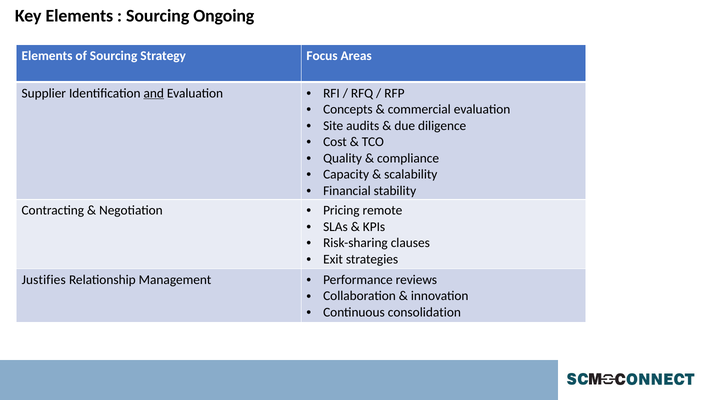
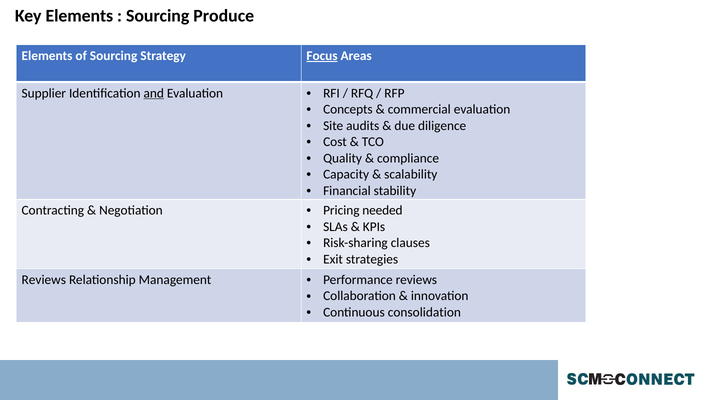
Ongoing: Ongoing -> Produce (224, 16)
Focus underline: none -> present (322, 56)
remote: remote -> needed (382, 210)
Justifies: Justifies -> Reviews (44, 280)
